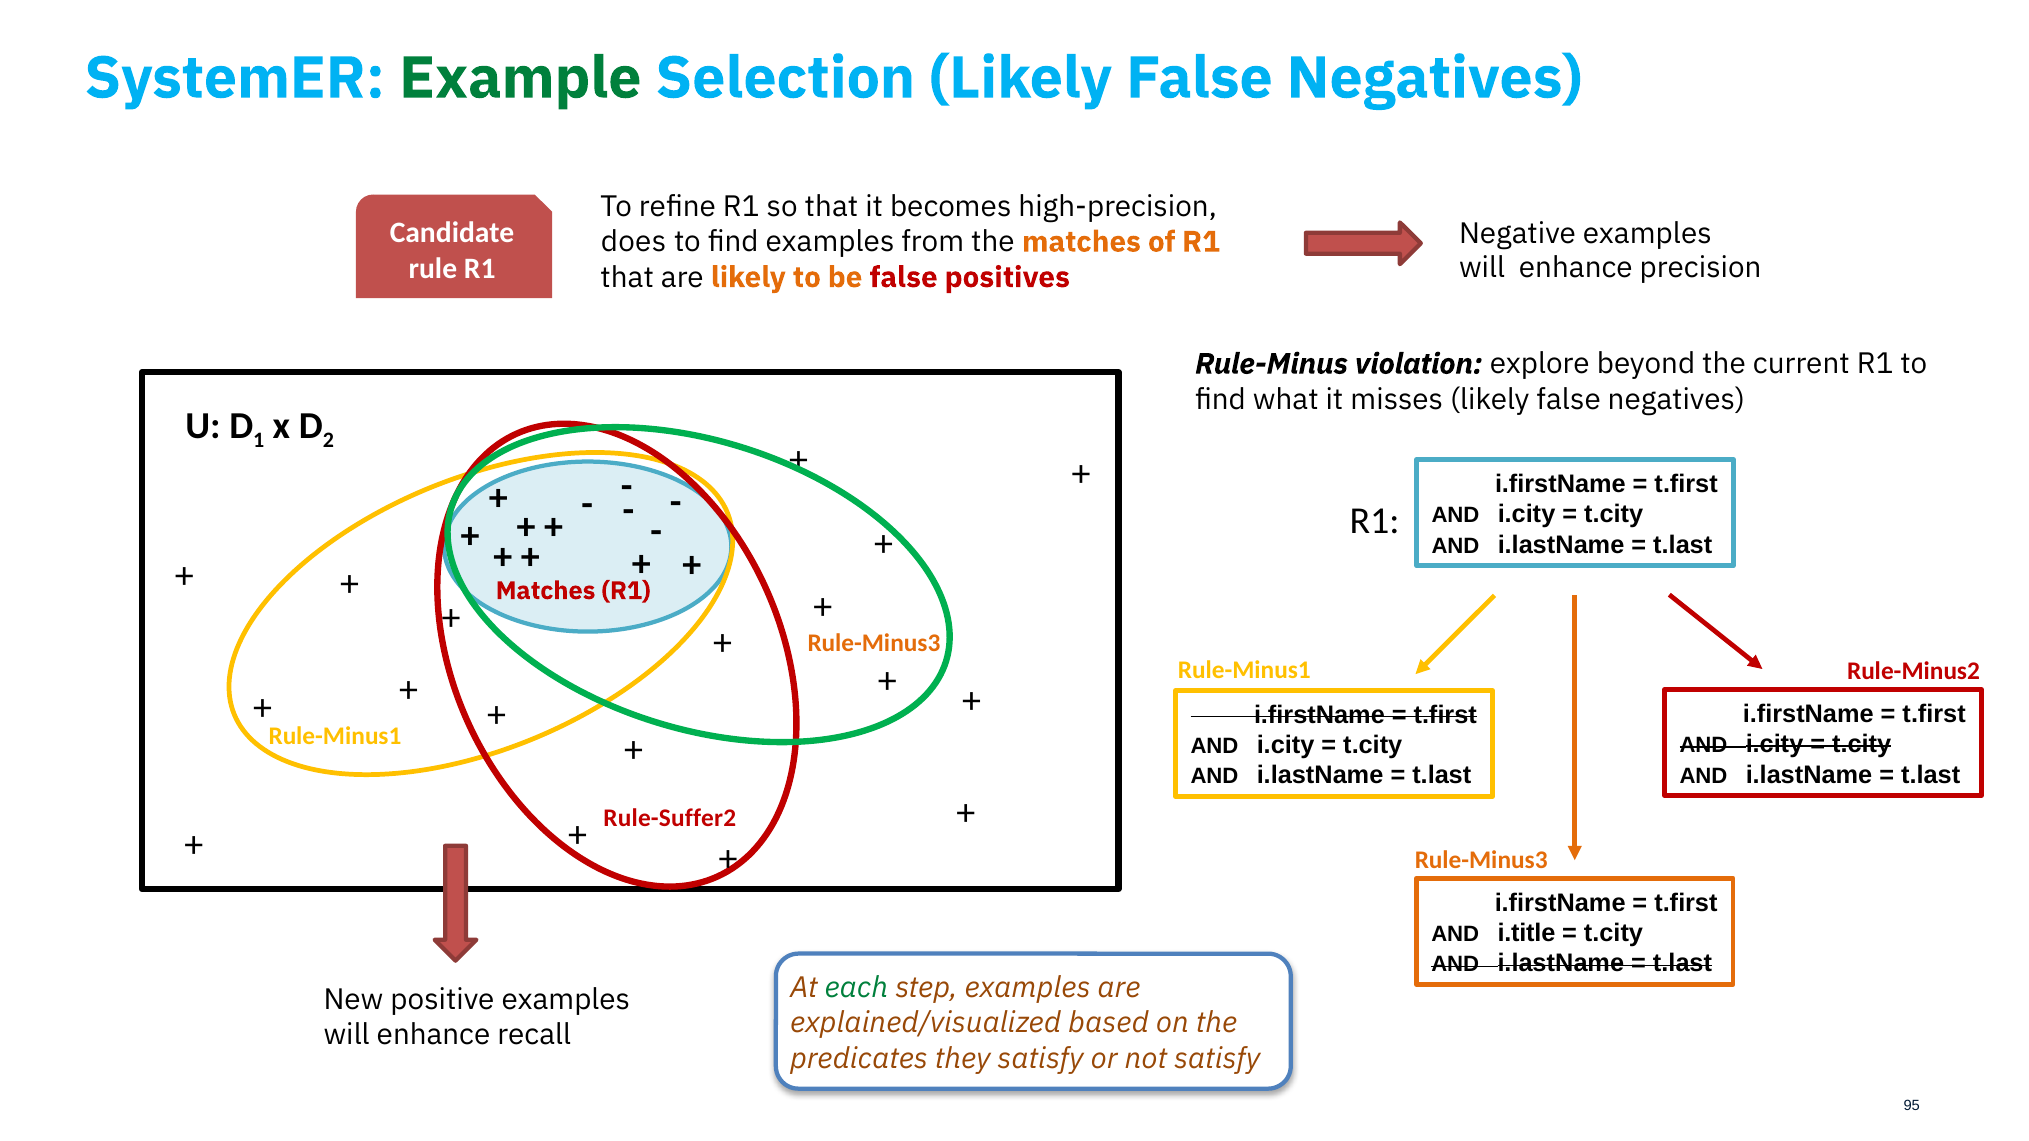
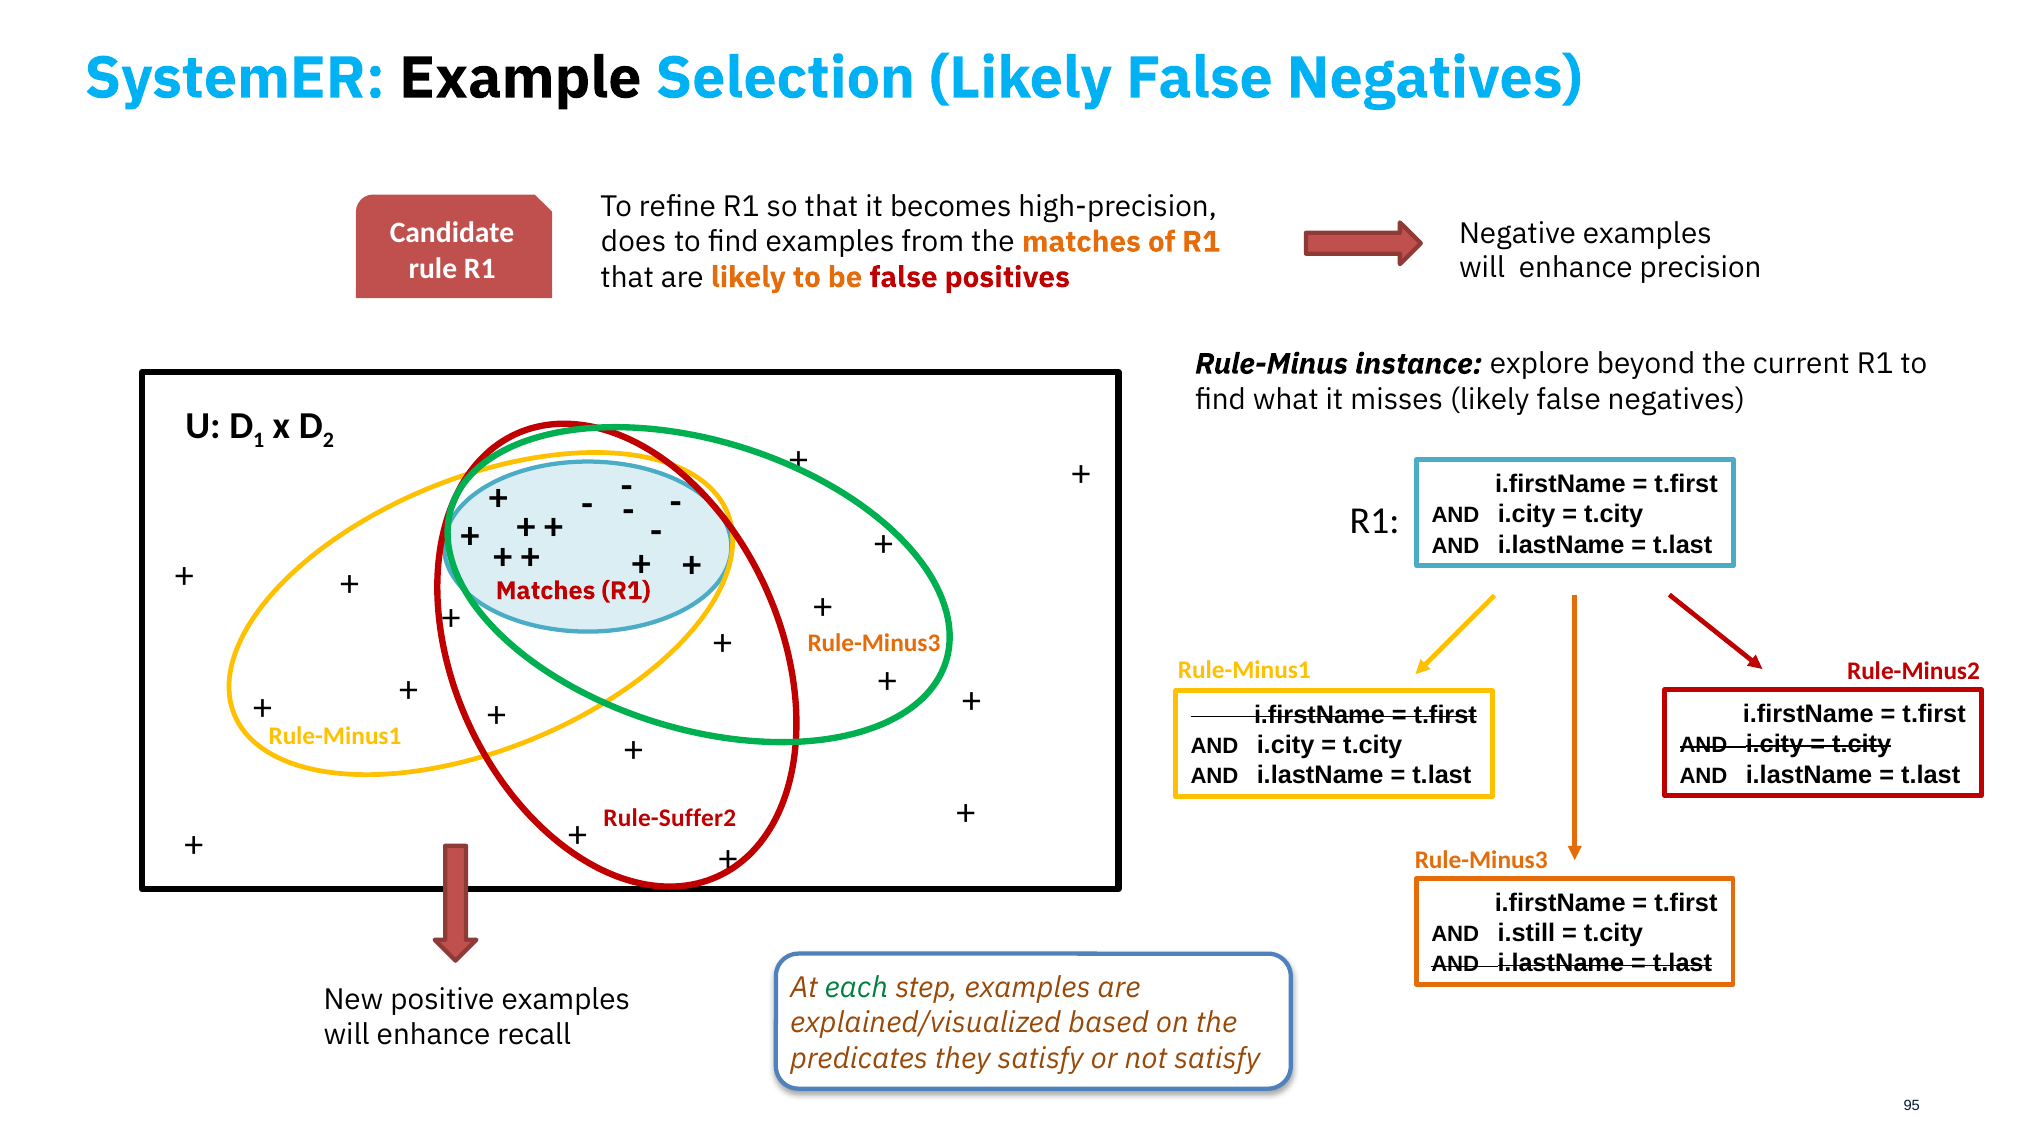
Example colour: green -> black (520, 78)
violation: violation -> instance (1419, 364)
i.title: i.title -> i.still (1526, 933)
